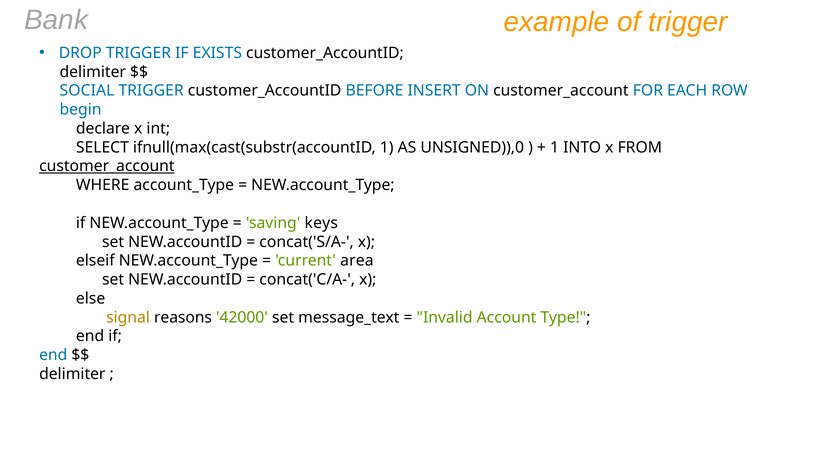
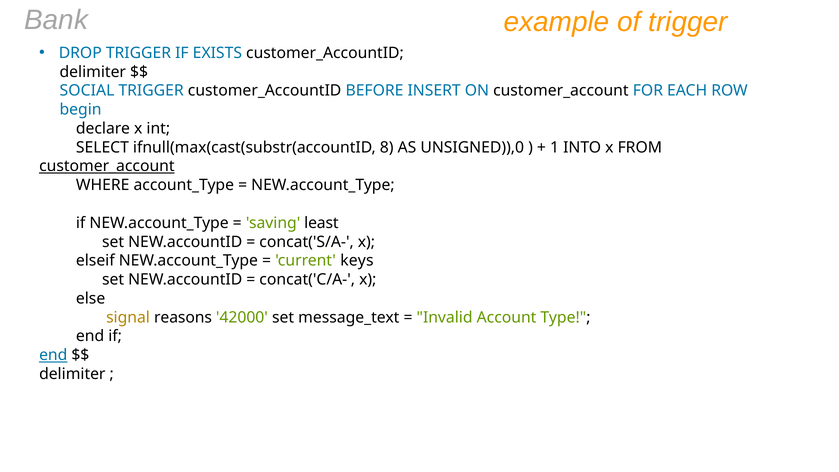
ifnull(max(cast(substr(accountID 1: 1 -> 8 (387, 147)
keys: keys -> least (321, 223)
area: area -> keys (357, 261)
end underline: none -> present (53, 355)
